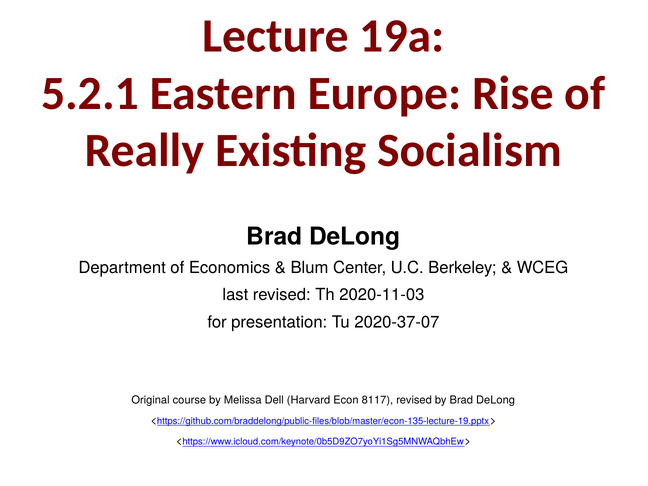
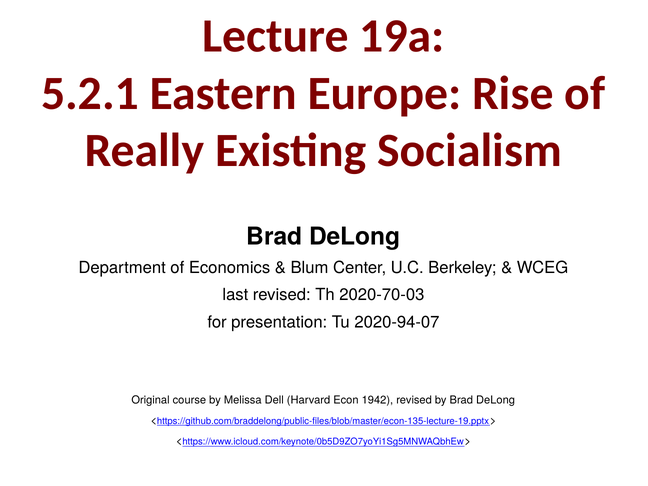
2020-11-03: 2020-11-03 -> 2020-70-03 (382, 295)
2020-37-07: 2020-37-07 -> 2020-94-07 (397, 322)
8117: 8117 -> 1942 (377, 400)
